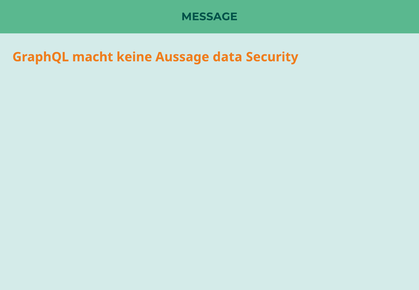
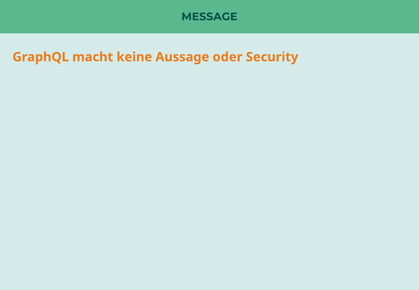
data: data -> oder (228, 57)
